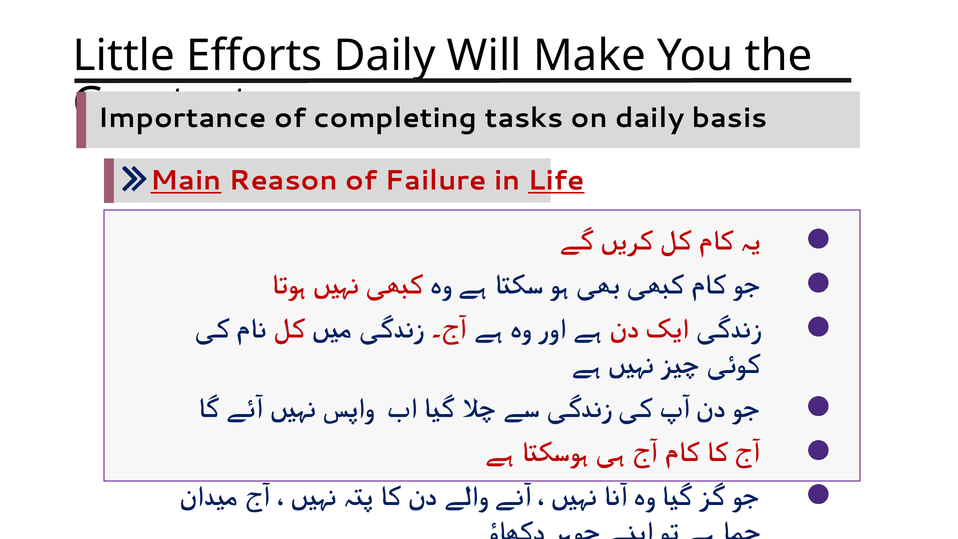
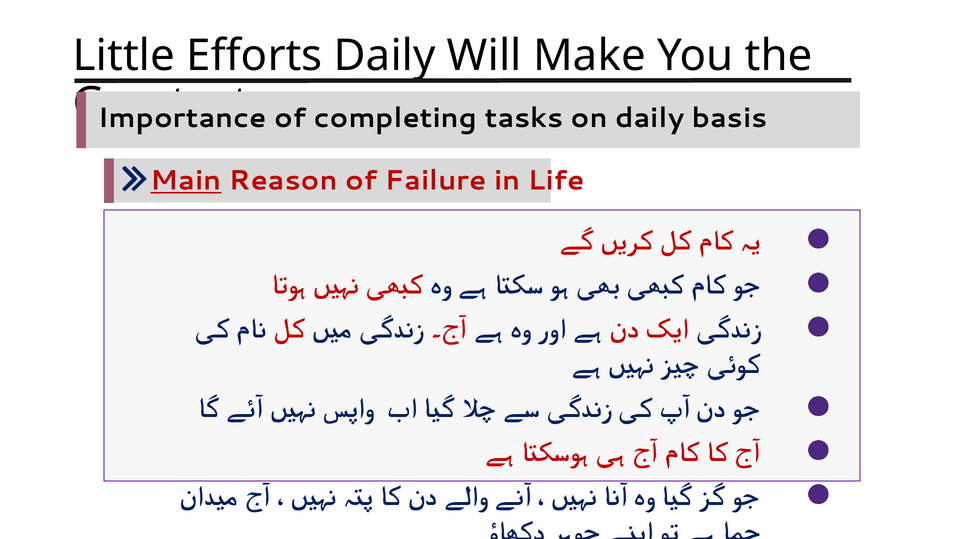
Life underline: present -> none (556, 181)
